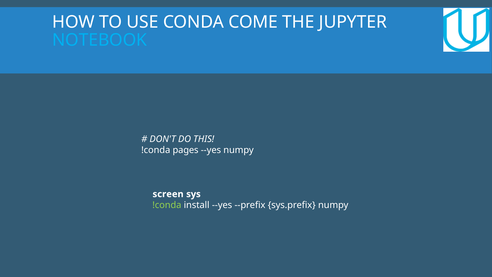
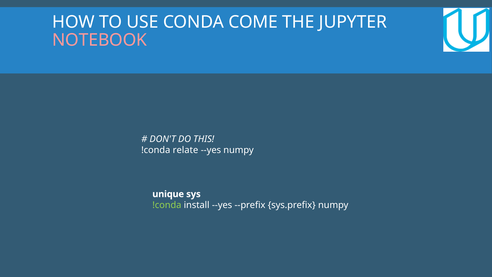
NOTEBOOK colour: light blue -> pink (100, 40)
pages: pages -> relate (185, 150)
screen: screen -> unique (168, 194)
